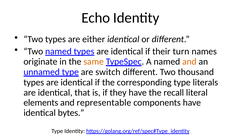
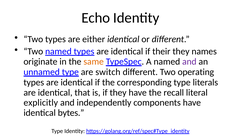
their turn: turn -> they (181, 51)
and colour: orange -> purple (189, 61)
thousand: thousand -> operating (196, 72)
elements: elements -> explicitly (41, 102)
representable: representable -> independently (104, 102)
